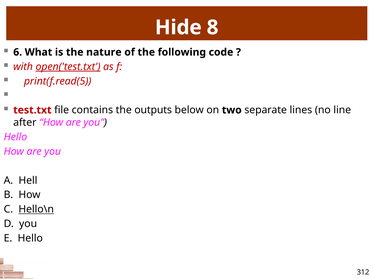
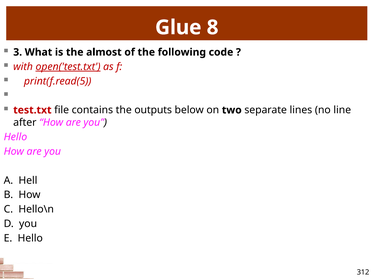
Hide: Hide -> Glue (178, 28)
6: 6 -> 3 (18, 52)
nature: nature -> almost (104, 52)
Hello\n underline: present -> none (36, 210)
